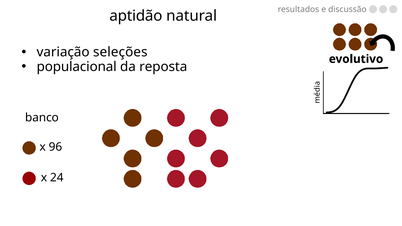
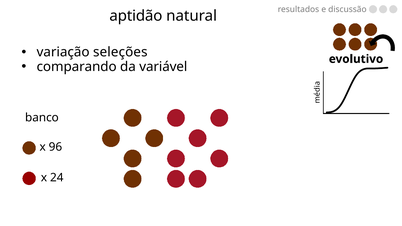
populacional: populacional -> comparando (77, 67)
reposta: reposta -> variável (163, 67)
